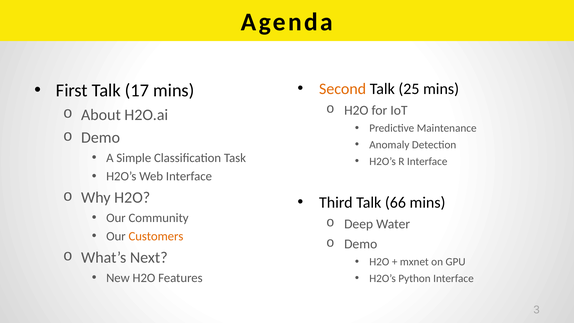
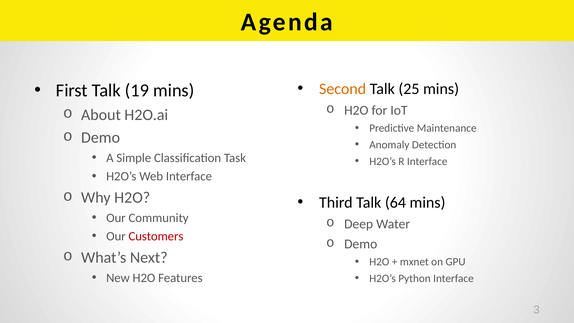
17: 17 -> 19 (137, 90)
66: 66 -> 64 (395, 202)
Customers colour: orange -> red (156, 236)
